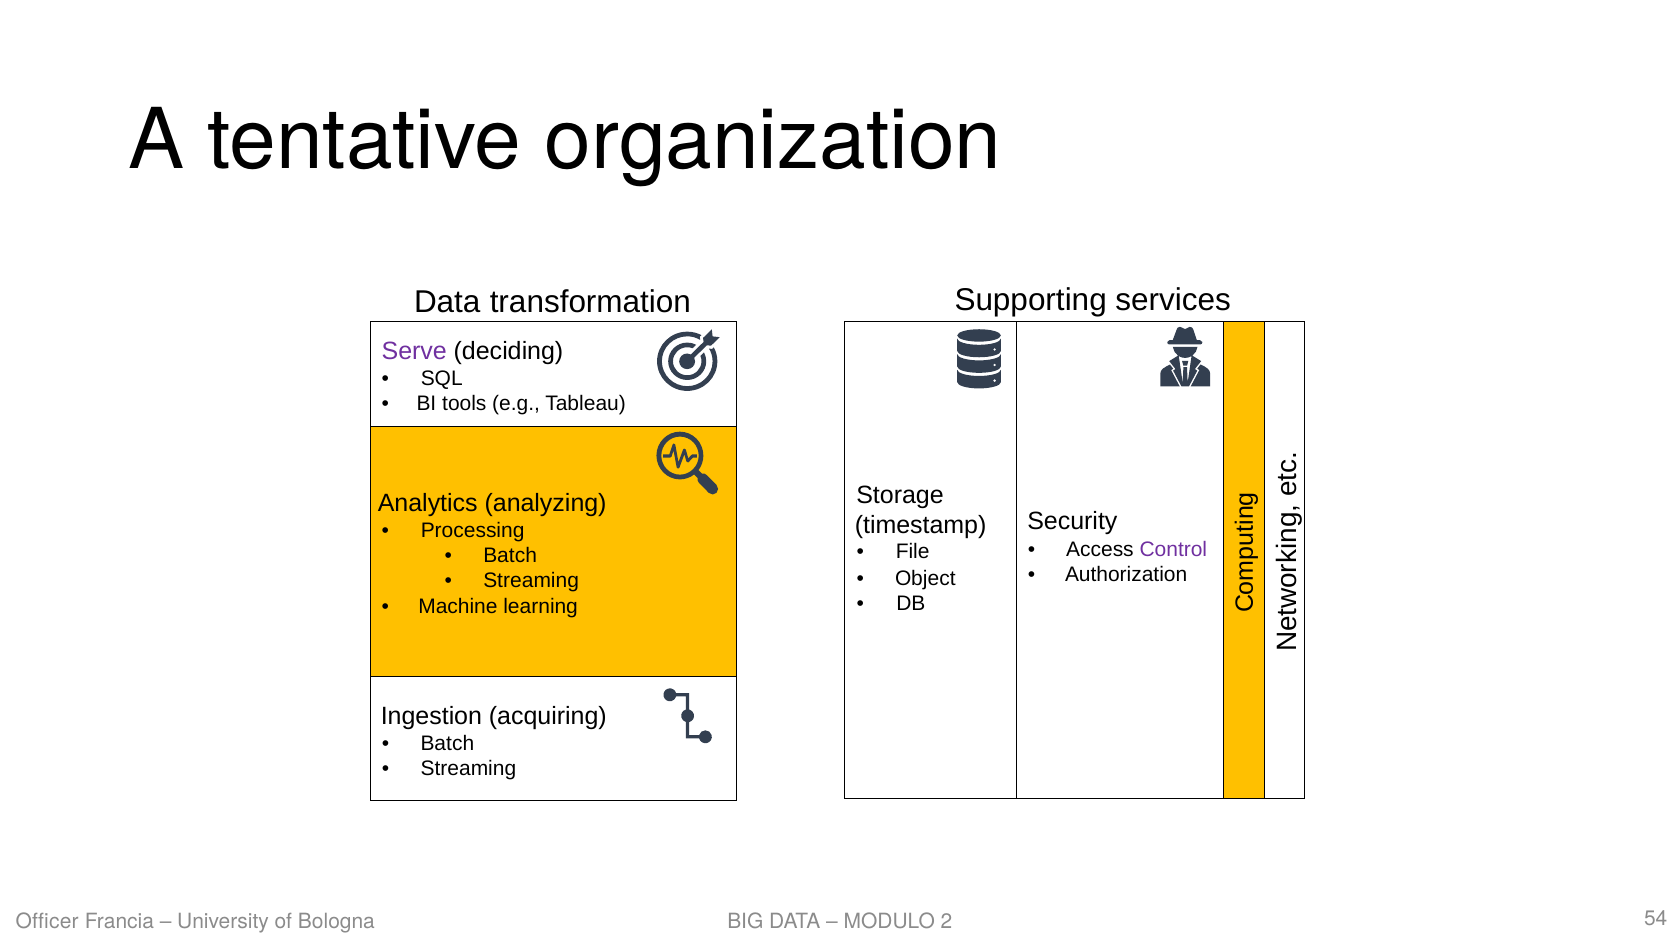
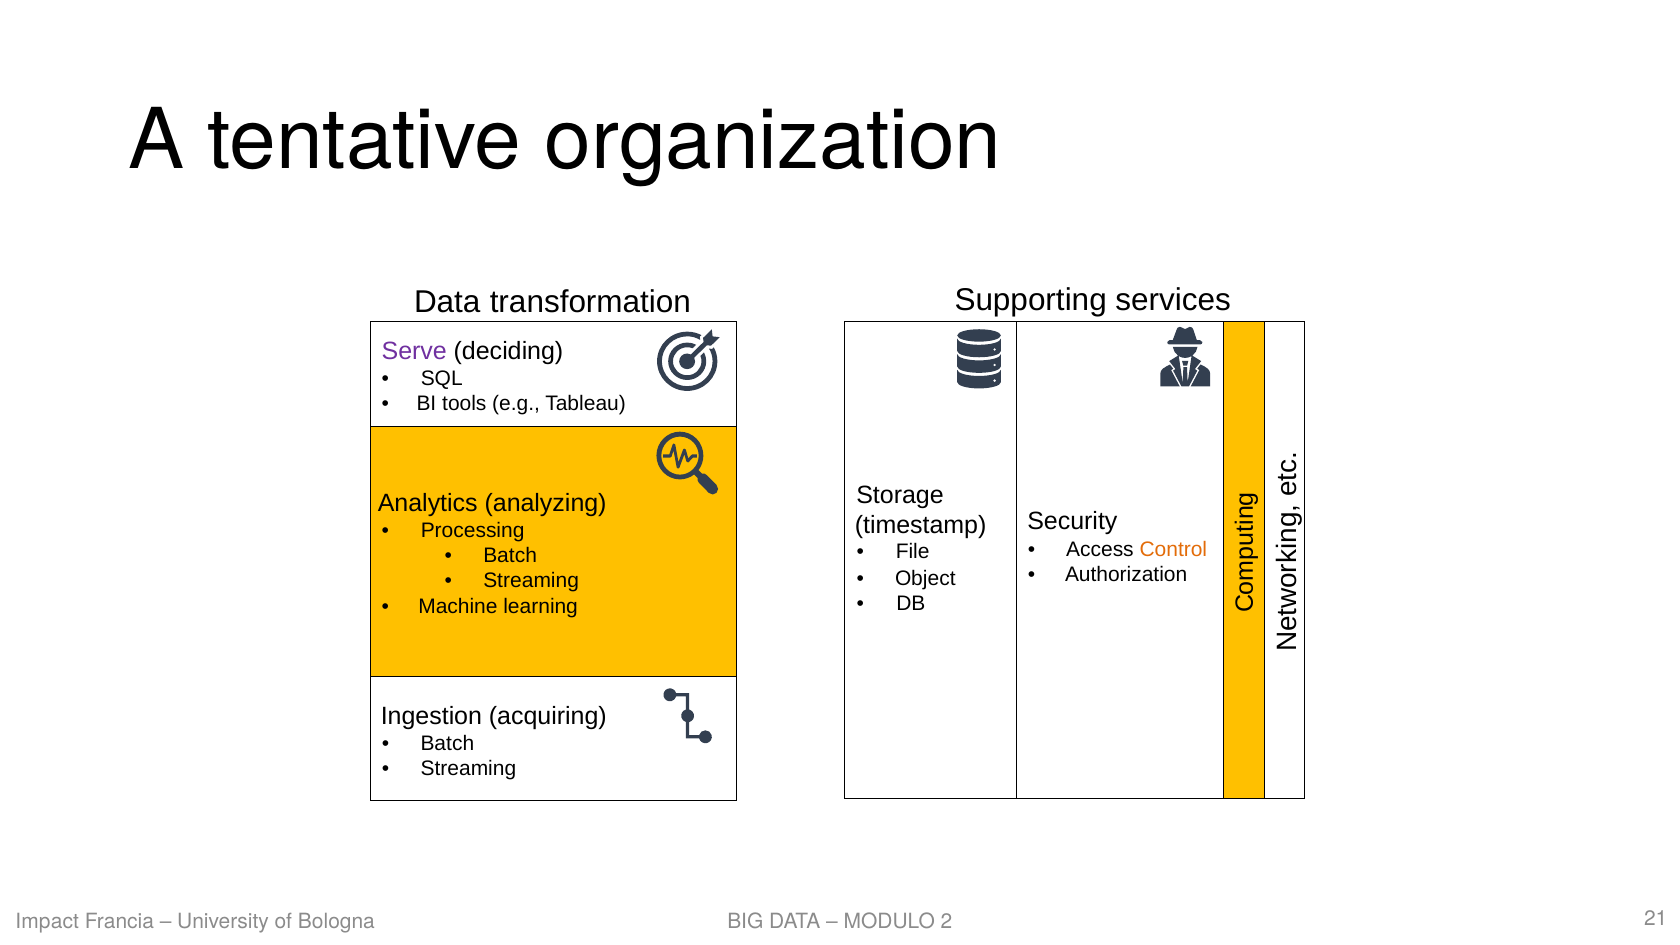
Control colour: purple -> orange (1173, 549)
Officer: Officer -> Impact (47, 921)
54: 54 -> 21 (1656, 919)
